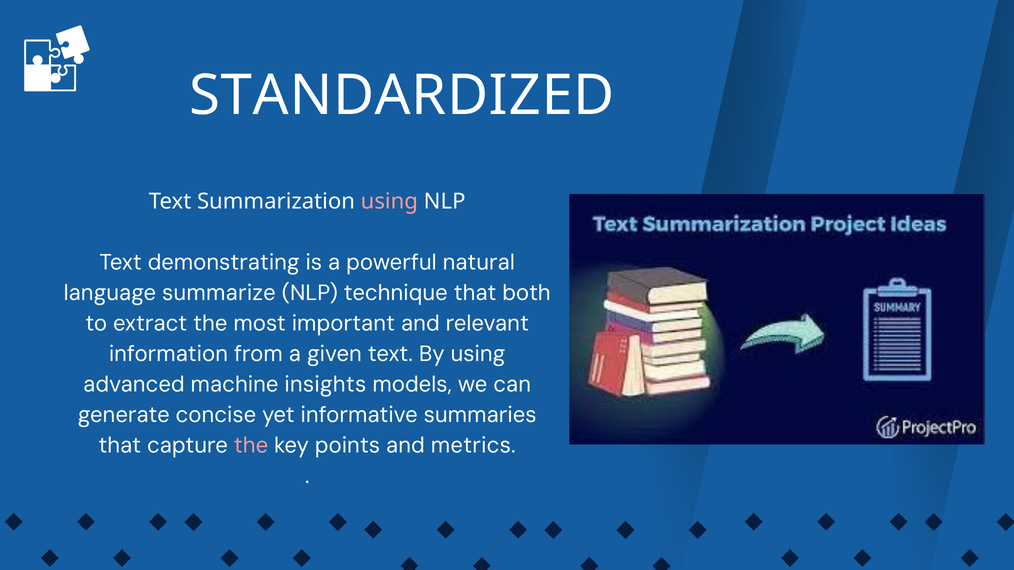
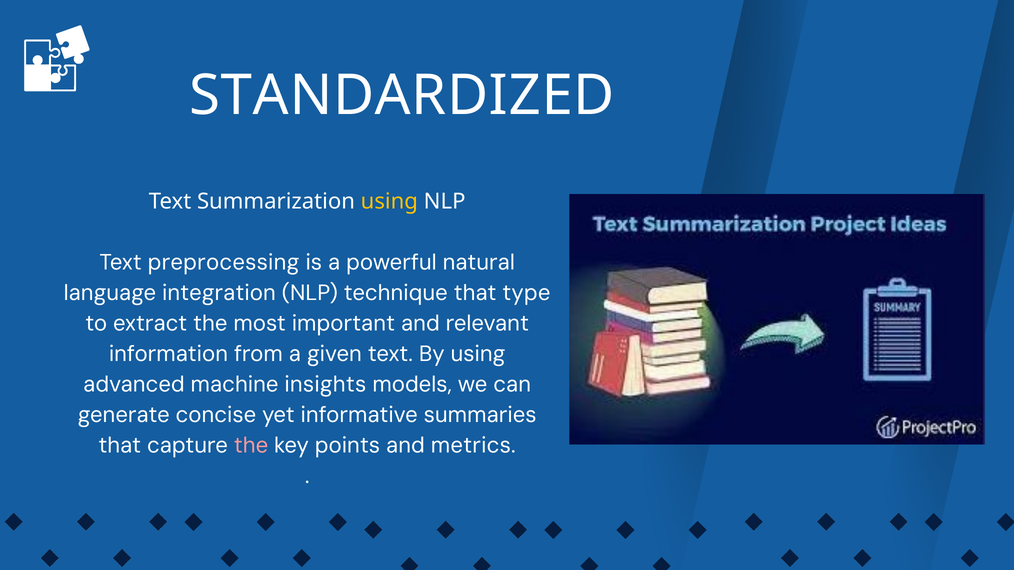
using colour: pink -> yellow (389, 202)
demonstrating: demonstrating -> preprocessing (224, 263)
summarize: summarize -> integration (219, 293)
both: both -> type (526, 293)
